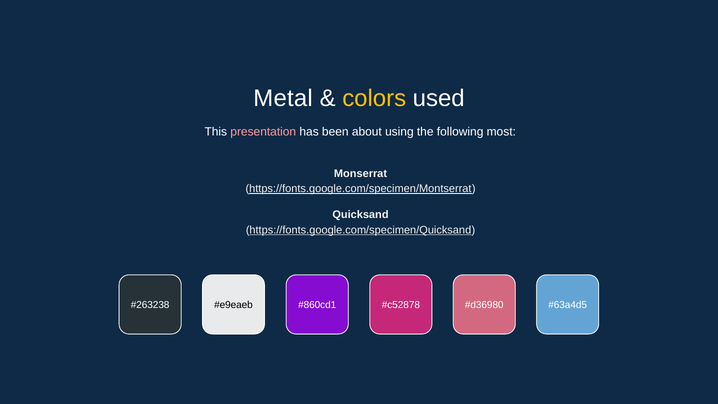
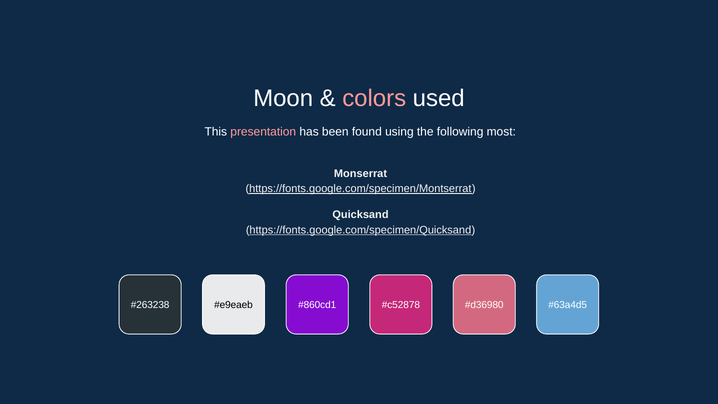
Metal: Metal -> Moon (283, 98)
colors colour: yellow -> pink (374, 98)
about: about -> found (367, 132)
